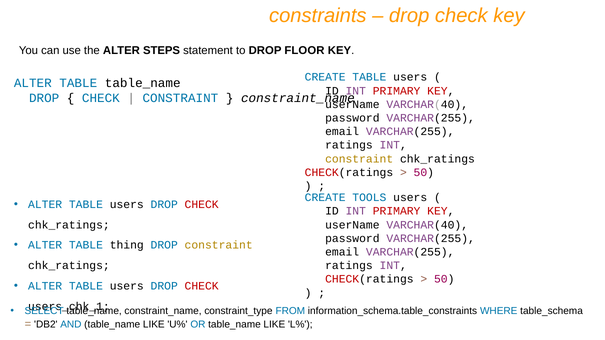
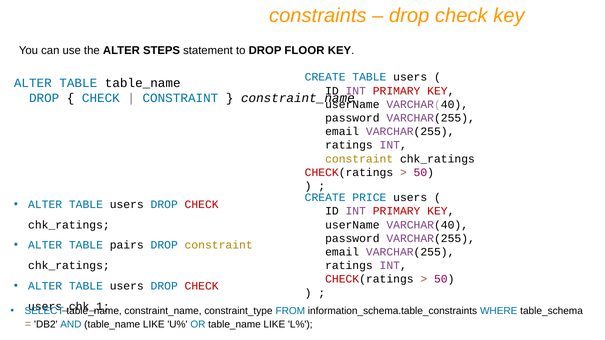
TOOLS: TOOLS -> PRICE (369, 198)
thing: thing -> pairs (127, 245)
